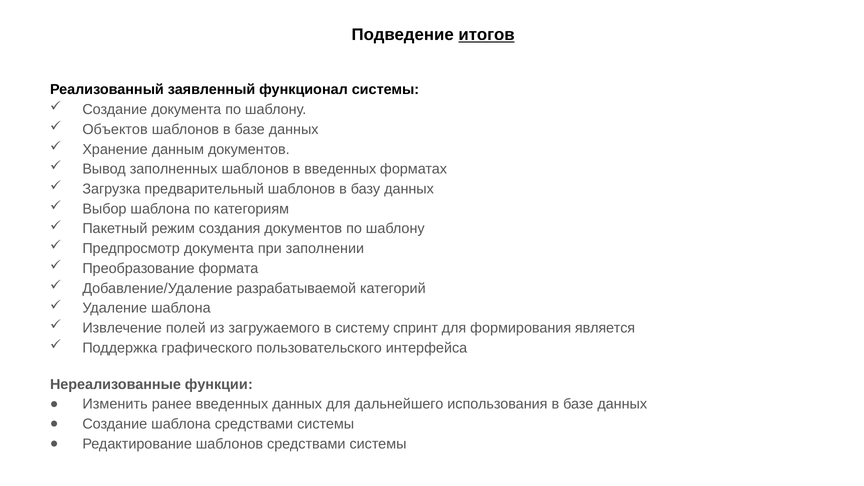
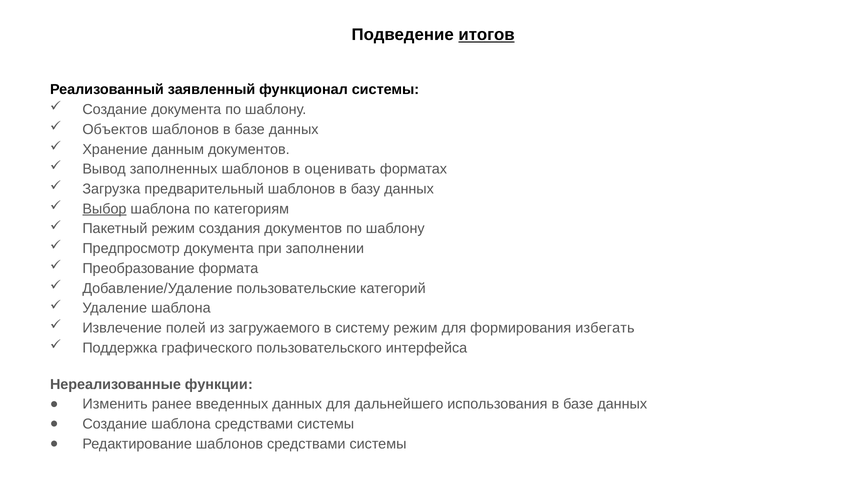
в введенных: введенных -> оценивать (340, 169)
Выбор underline: none -> present (104, 209)
разрабатываемой: разрабатываемой -> пользовательские (296, 288)
систему спринт: спринт -> режим (416, 328)
является: является -> избегать (605, 328)
